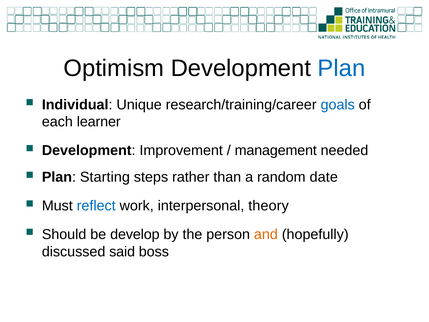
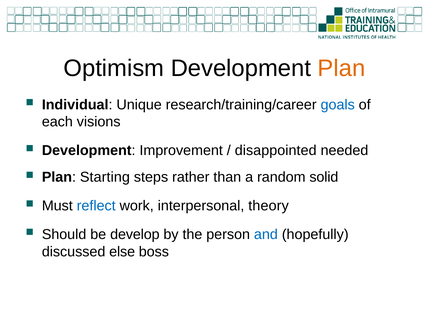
Plan colour: blue -> orange (341, 68)
learner: learner -> visions (99, 122)
management: management -> disappointed (276, 150)
date: date -> solid (324, 177)
and colour: orange -> blue (266, 234)
said: said -> else (122, 251)
